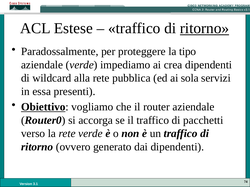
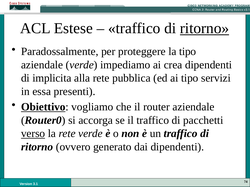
wildcard: wildcard -> implicita (52, 78)
ai sola: sola -> tipo (190, 78)
verso underline: none -> present (33, 134)
